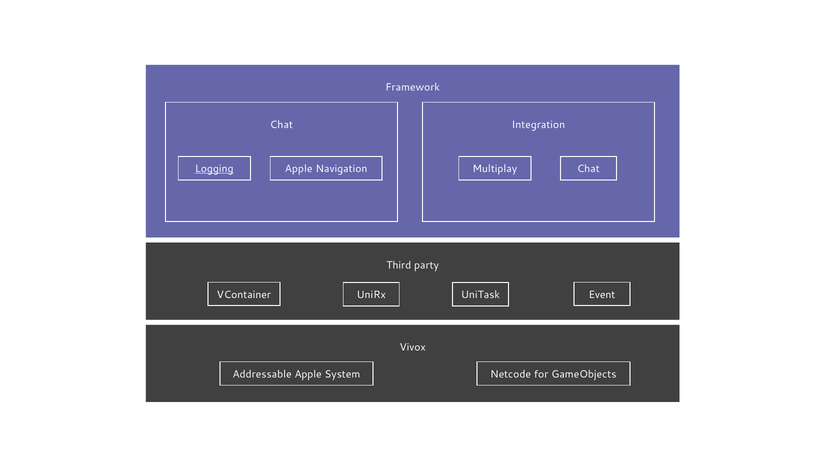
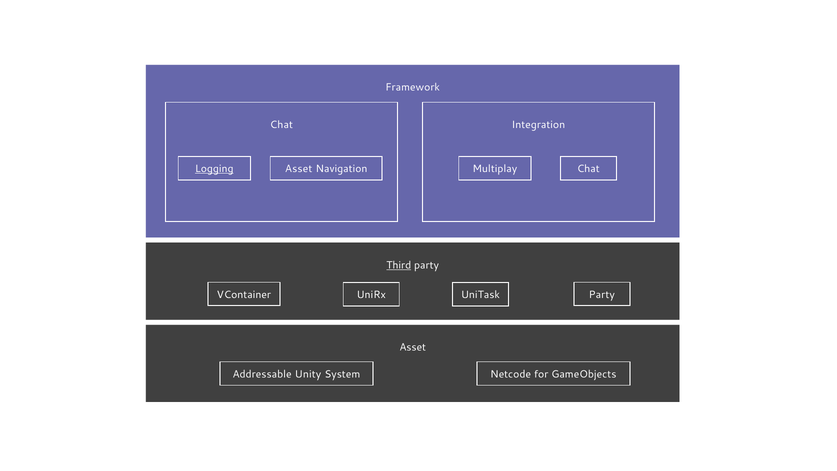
Apple: Apple -> Asset (299, 169)
Third underline: none -> present (399, 265)
UniTask Event: Event -> Party (602, 295)
Vivox: Vivox -> Asset (413, 347)
Addressable Apple: Apple -> Unity (308, 374)
